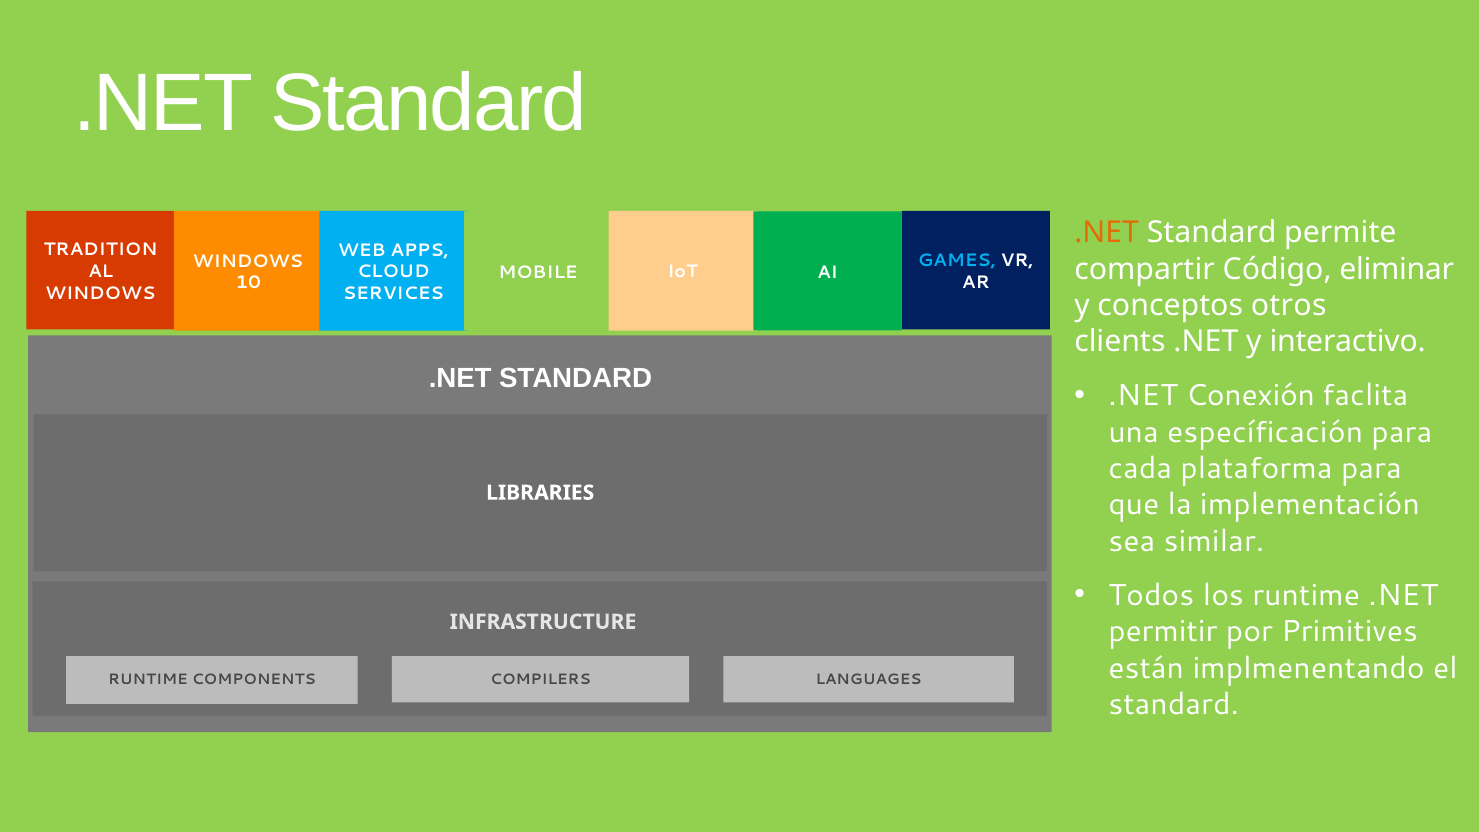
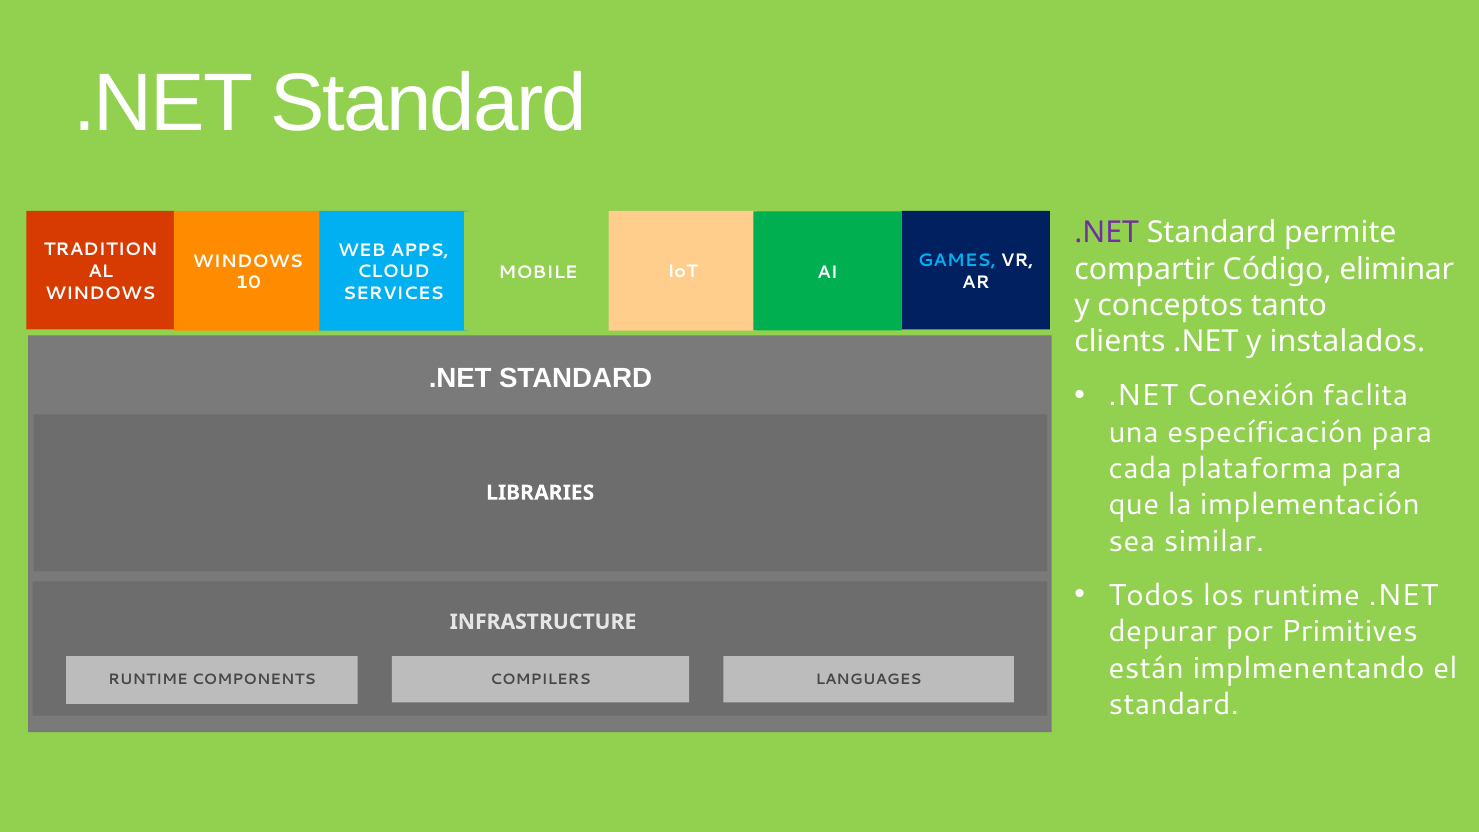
.NET colour: orange -> purple (1107, 233)
otros: otros -> tanto (1289, 305)
interactivo: interactivo -> instalados (1347, 342)
permitir: permitir -> depurar (1163, 632)
